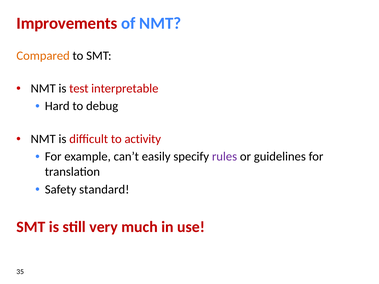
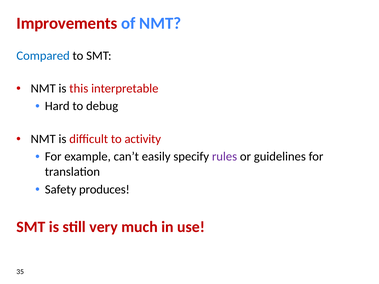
Compared colour: orange -> blue (43, 56)
test: test -> this (79, 88)
standard: standard -> produces (104, 190)
